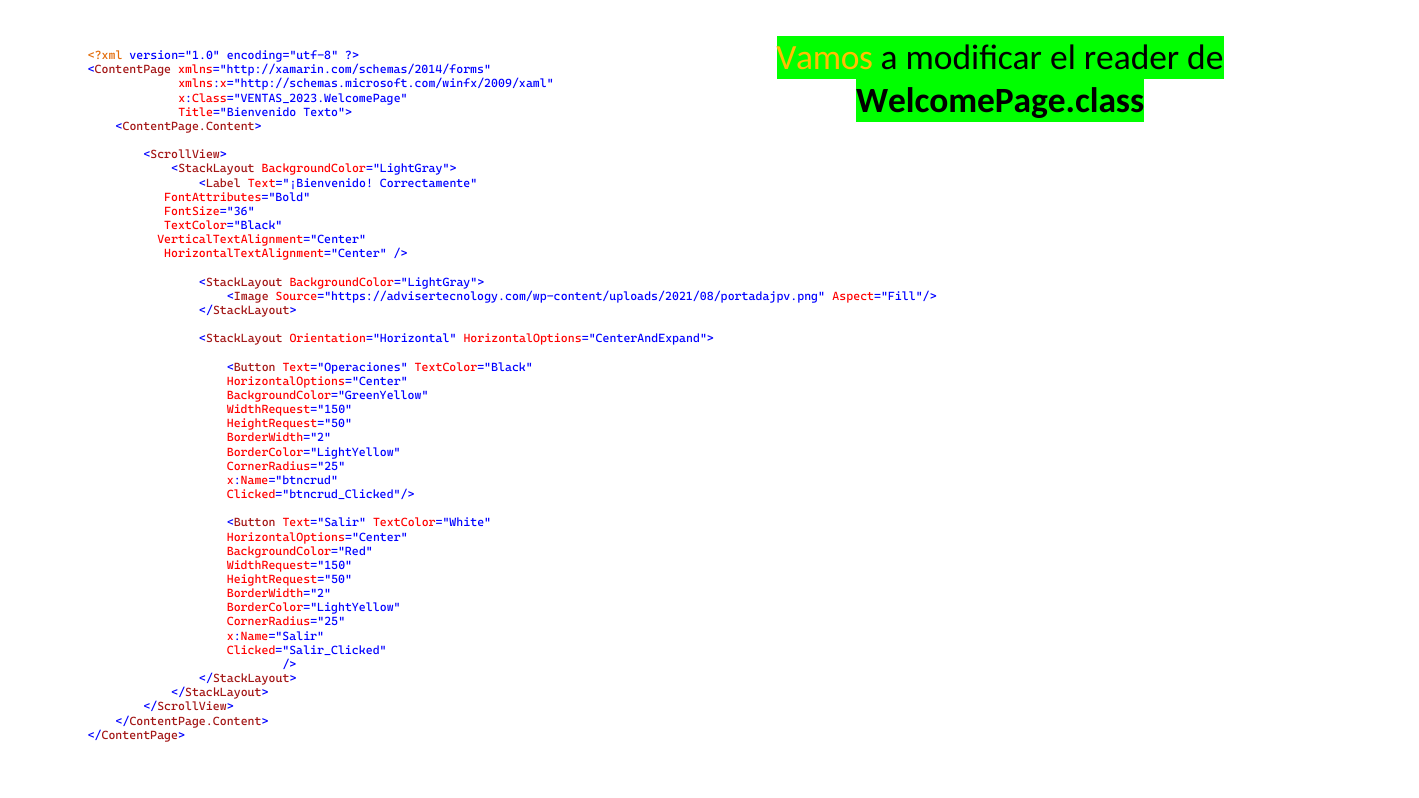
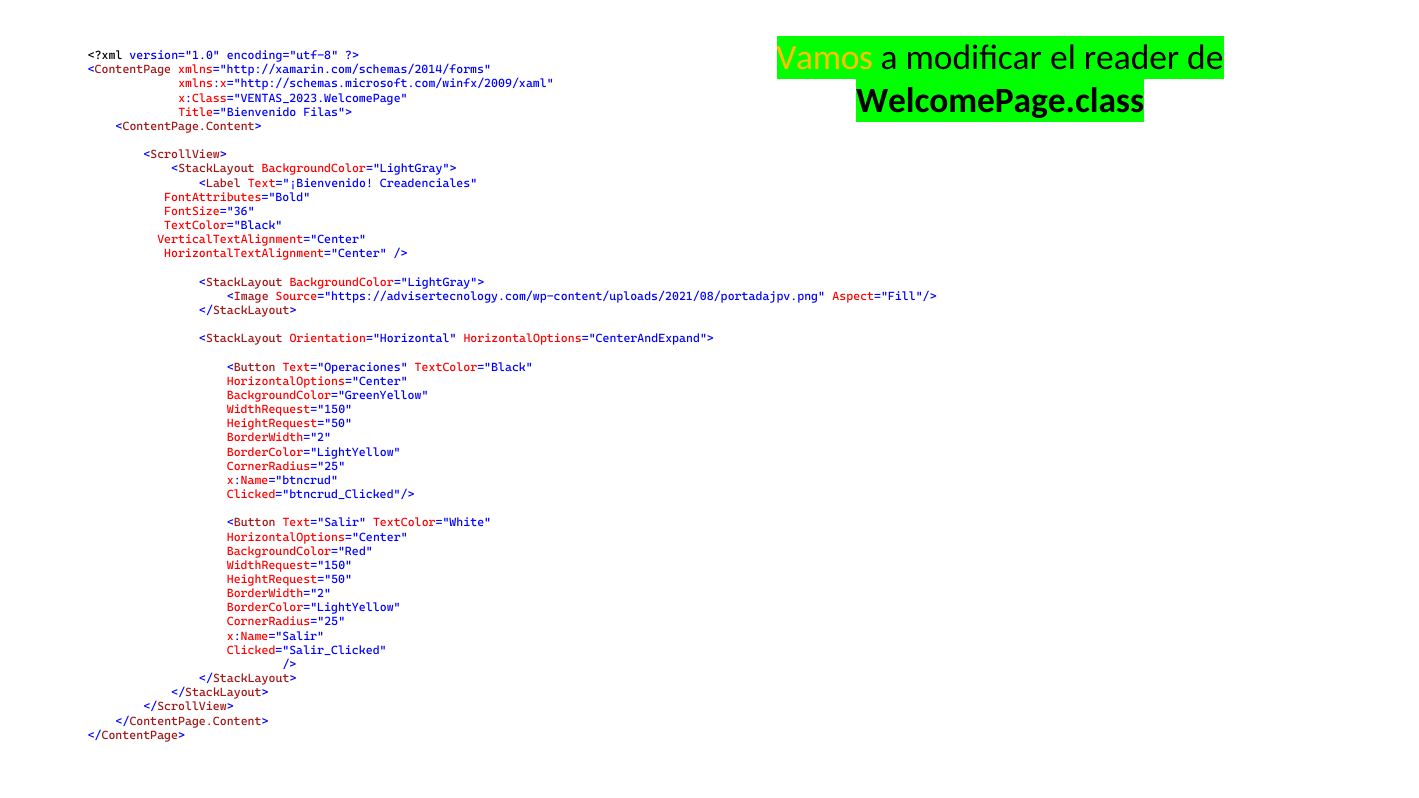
<?xml colour: orange -> black (105, 56)
Texto">: Texto"> -> Filas"> (328, 112)
Correctamente: Correctamente -> Creadenciales (429, 183)
